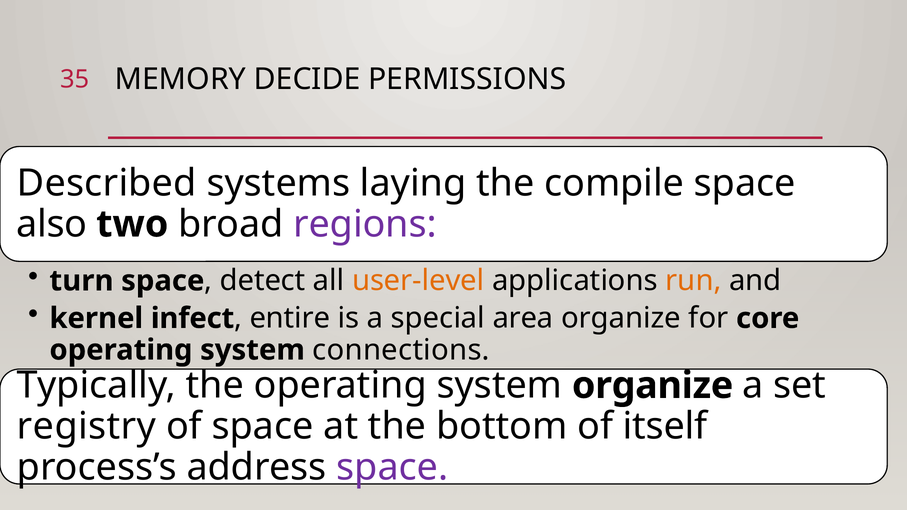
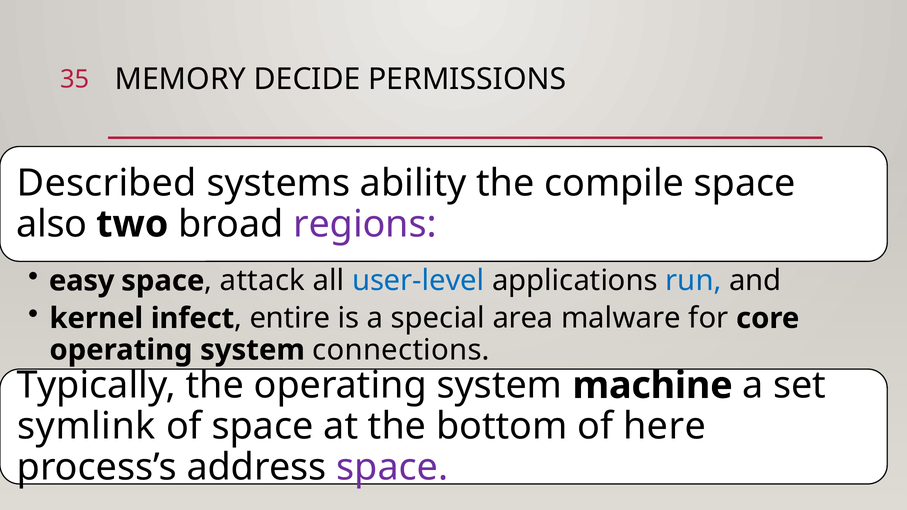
laying: laying -> ability (413, 183)
turn: turn -> easy (82, 281)
detect: detect -> attack (262, 281)
user-level colour: orange -> blue (418, 281)
run colour: orange -> blue (693, 281)
area organize: organize -> malware (621, 318)
system organize: organize -> machine (653, 386)
registry: registry -> symlink (86, 426)
itself: itself -> here (665, 426)
